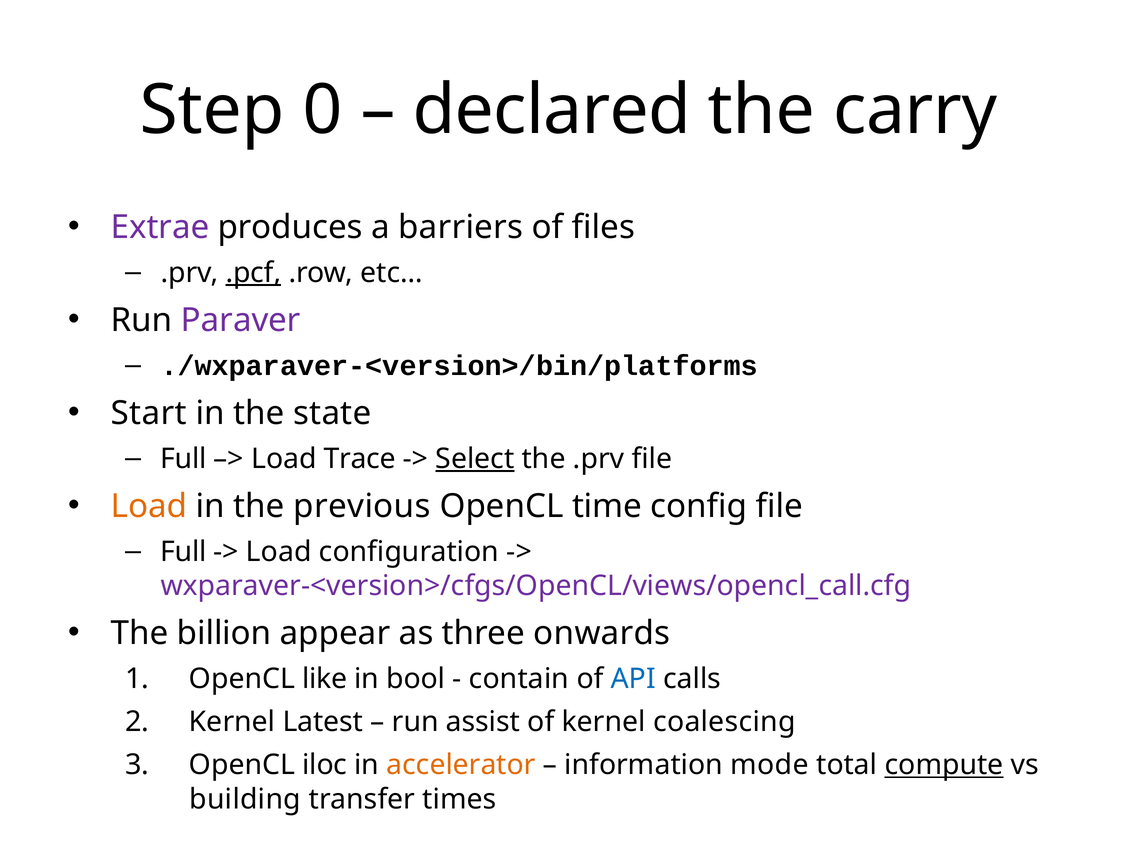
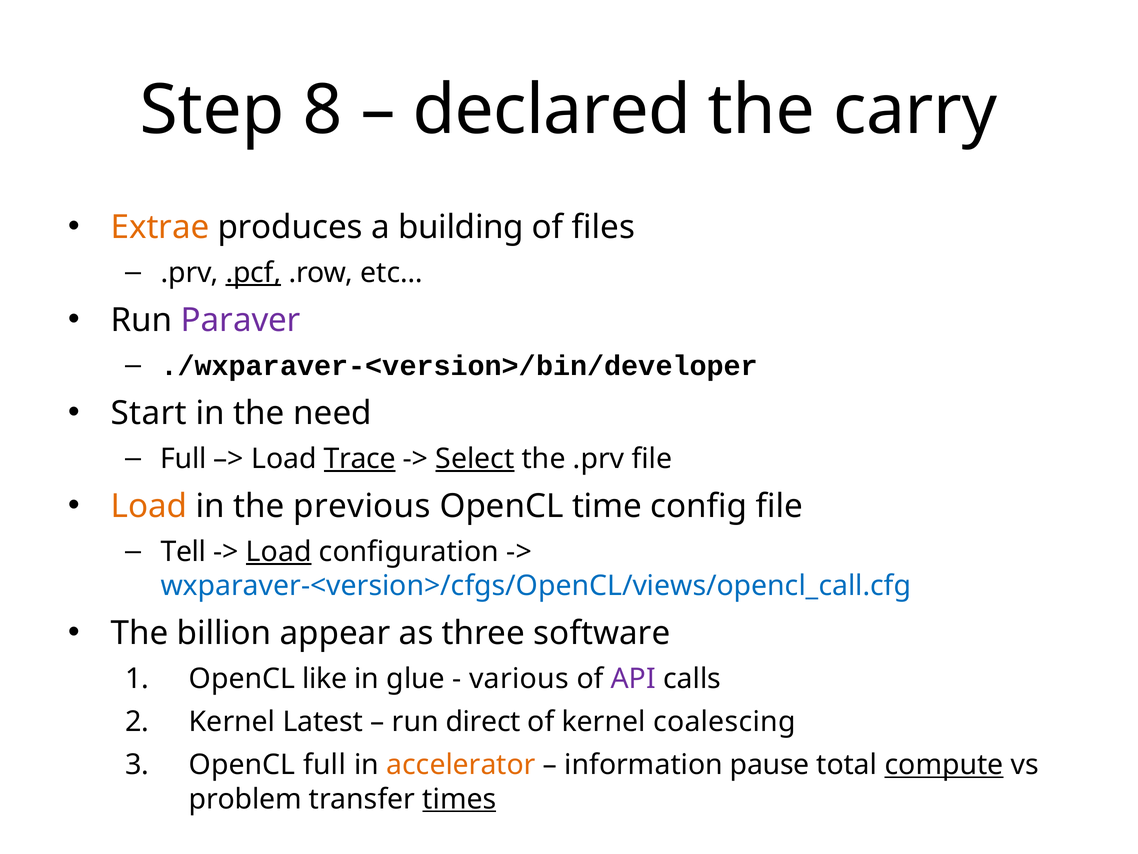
0: 0 -> 8 (323, 110)
Extrae colour: purple -> orange (160, 227)
barriers: barriers -> building (461, 227)
./wxparaver-<version>/bin/platforms: ./wxparaver-<version>/bin/platforms -> ./wxparaver-<version>/bin/developer (459, 365)
state: state -> need (332, 413)
Trace underline: none -> present (360, 458)
Full: Full -> Tell (183, 551)
Load underline: none -> present (279, 551)
wxparaver-<version>/cfgs/OpenCL/views/opencl_call.cfg colour: purple -> blue (536, 586)
onwards: onwards -> software (602, 633)
bool: bool -> glue (416, 679)
contain: contain -> various (519, 679)
API colour: blue -> purple (633, 679)
assist: assist -> direct (483, 722)
OpenCL iloc: iloc -> full (324, 765)
mode: mode -> pause (770, 765)
building: building -> problem (245, 799)
times underline: none -> present (459, 799)
